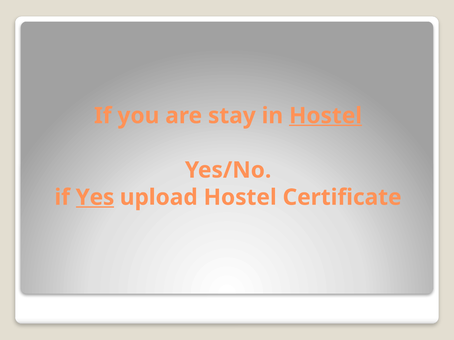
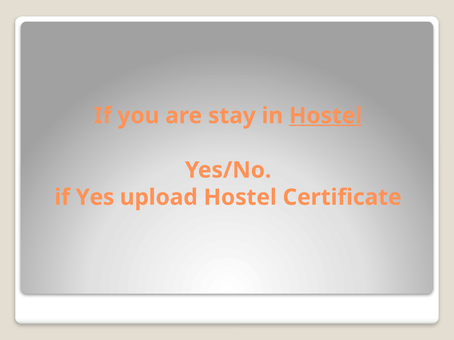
Yes underline: present -> none (95, 198)
